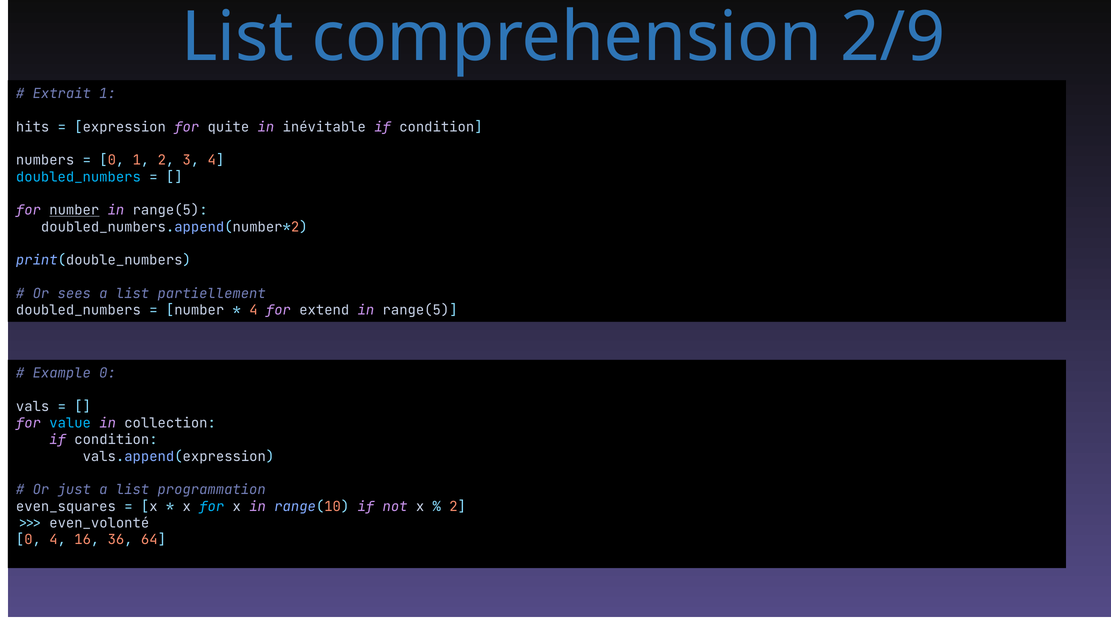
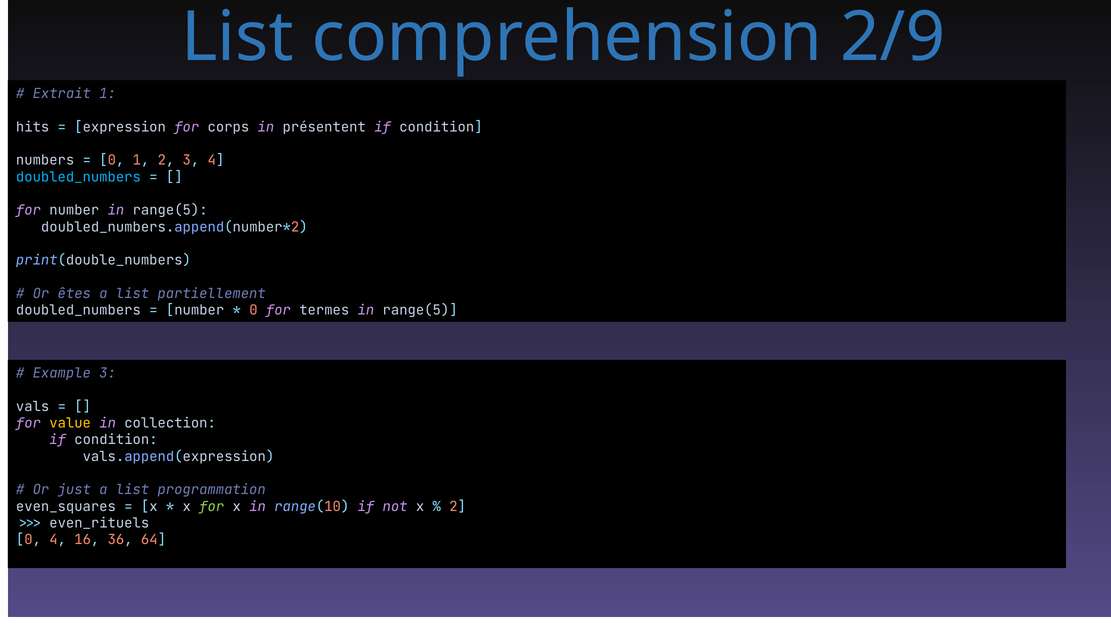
quite: quite -> corps (228, 127)
inévitable: inévitable -> présentent (324, 127)
number underline: present -> none (74, 210)
sees: sees -> êtes (74, 294)
4: 4 -> 0 (253, 310)
extend: extend -> termes (324, 310)
Example 0: 0 -> 3 (108, 373)
value colour: light blue -> yellow (70, 423)
for colour: light blue -> light green (212, 507)
even_volonté: even_volonté -> even_rituels (99, 523)
